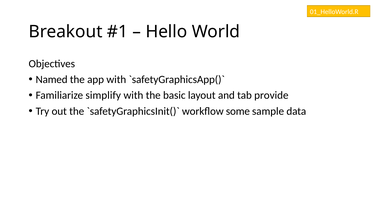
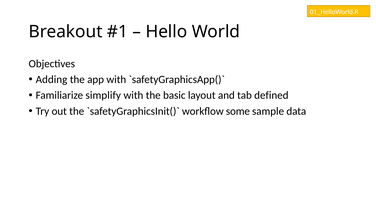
Named: Named -> Adding (52, 79)
provide: provide -> defined (271, 95)
